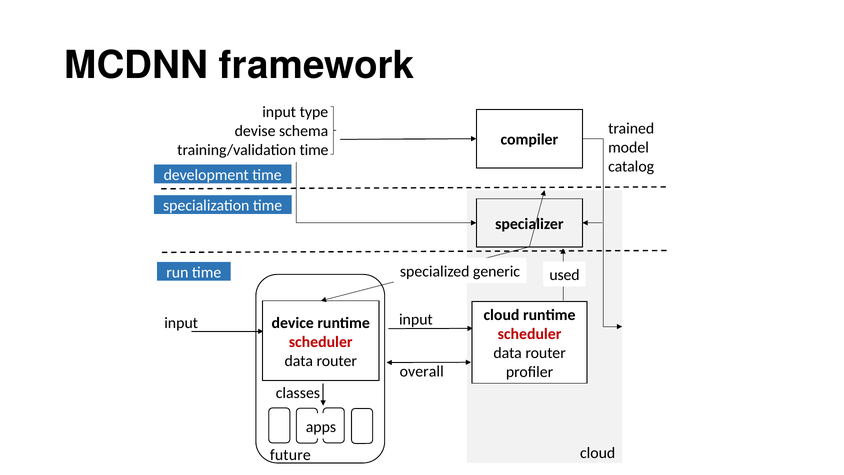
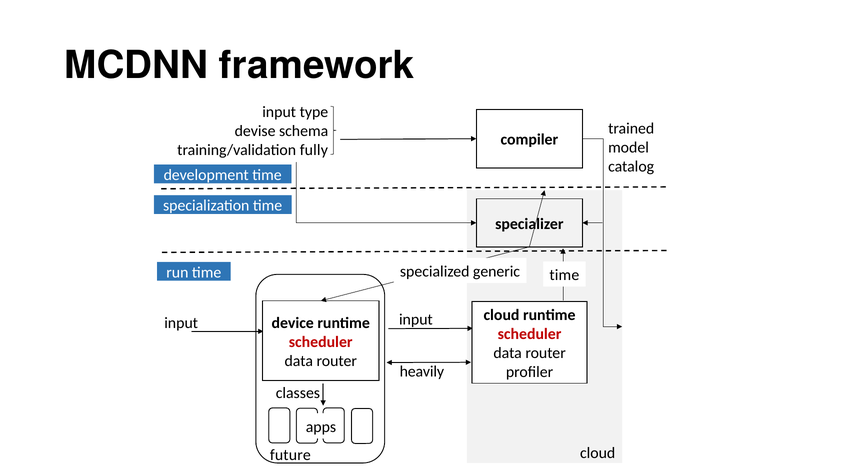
training/validation time: time -> fully (314, 150)
used: used -> time (564, 275)
overall: overall -> heavily (422, 371)
